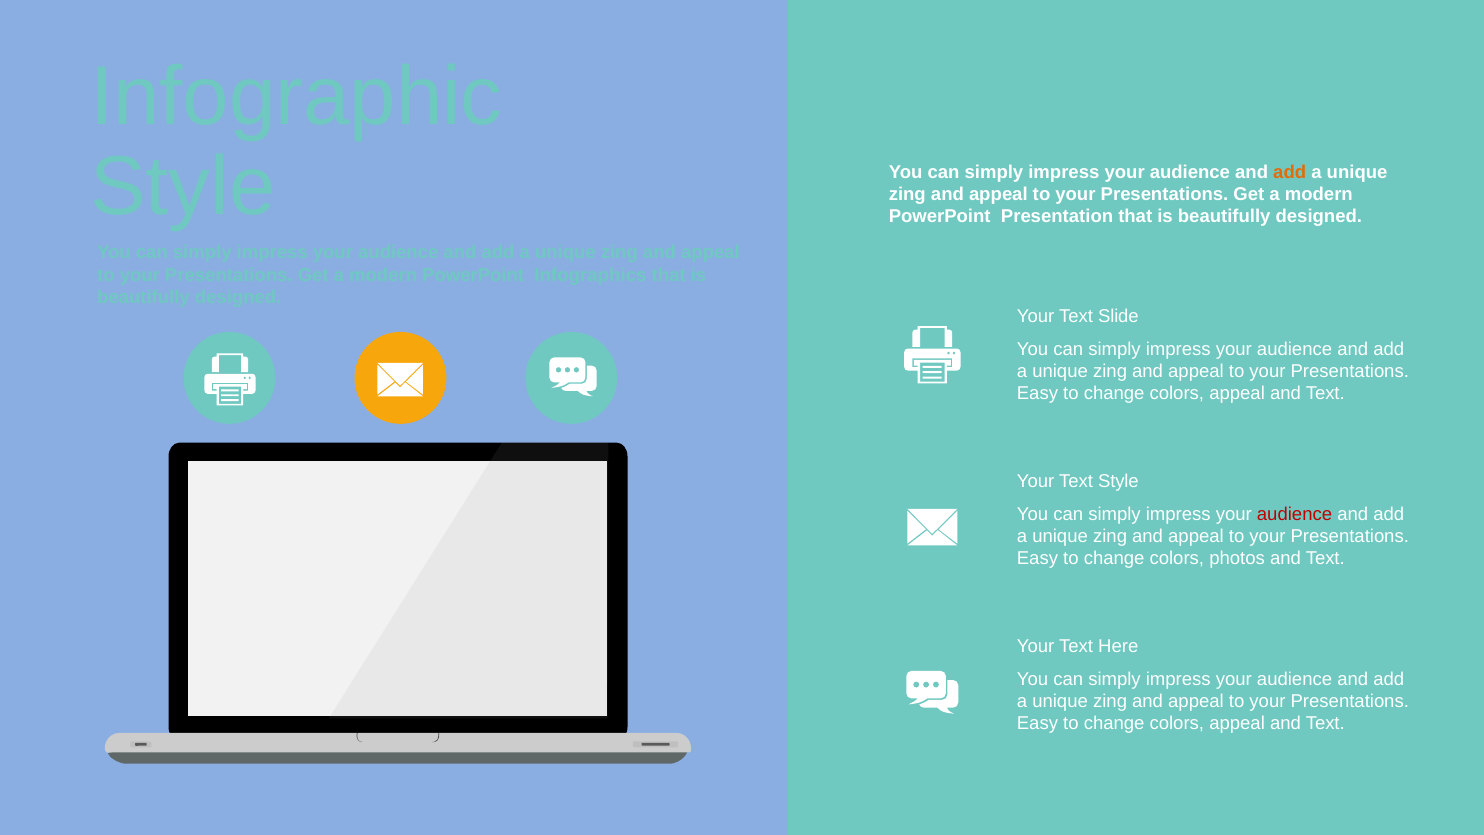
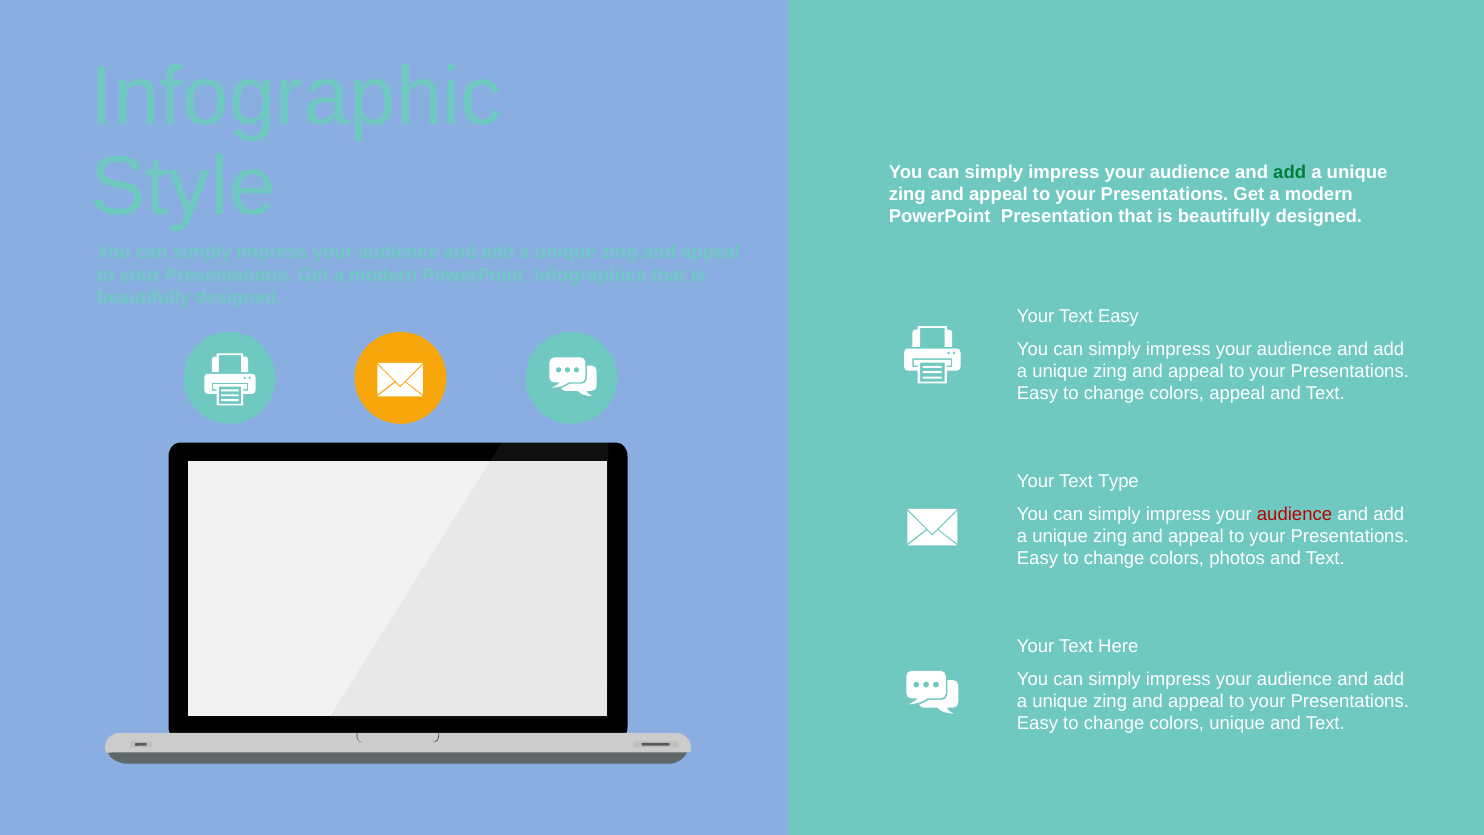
add colour: orange -> green (1290, 172)
Text Slide: Slide -> Easy (1118, 317)
Text Style: Style -> Type (1118, 482)
appeal: appeal -> unique (1237, 723)
